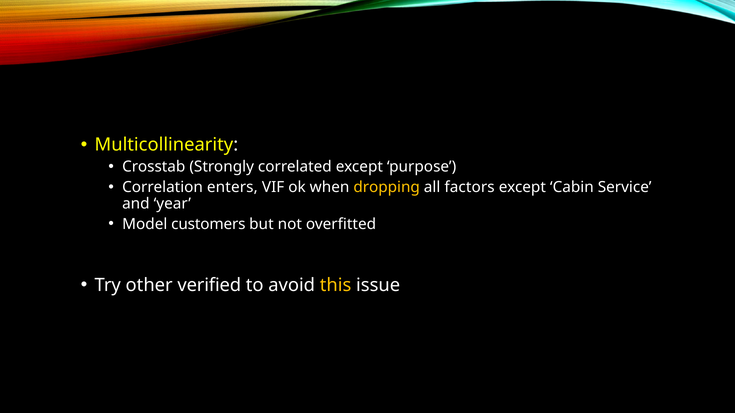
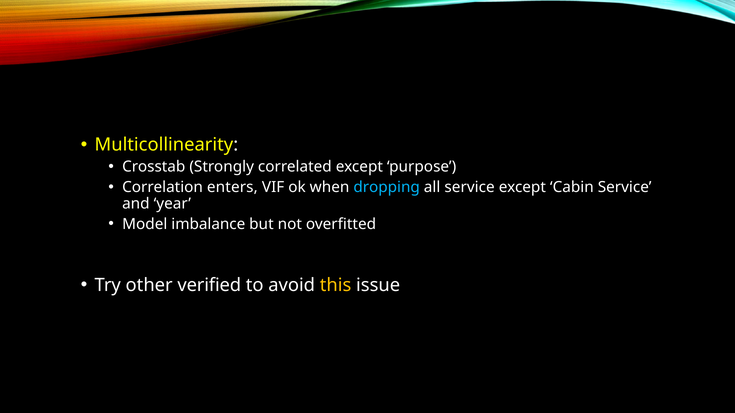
dropping colour: yellow -> light blue (387, 187)
all factors: factors -> service (470, 187)
customers: customers -> imbalance (208, 224)
